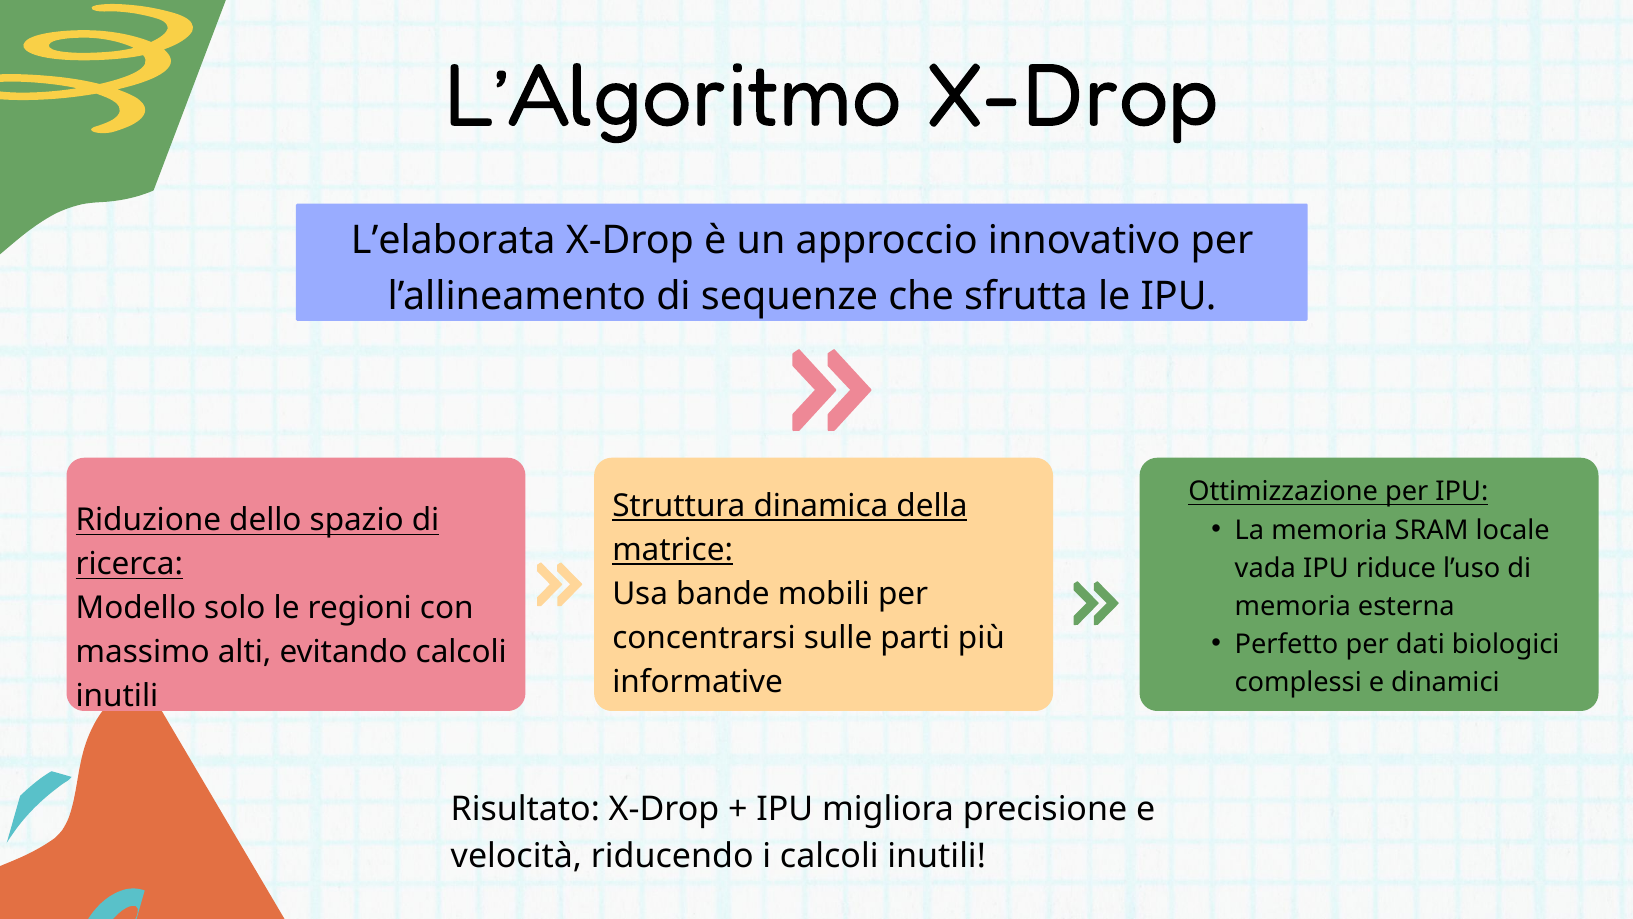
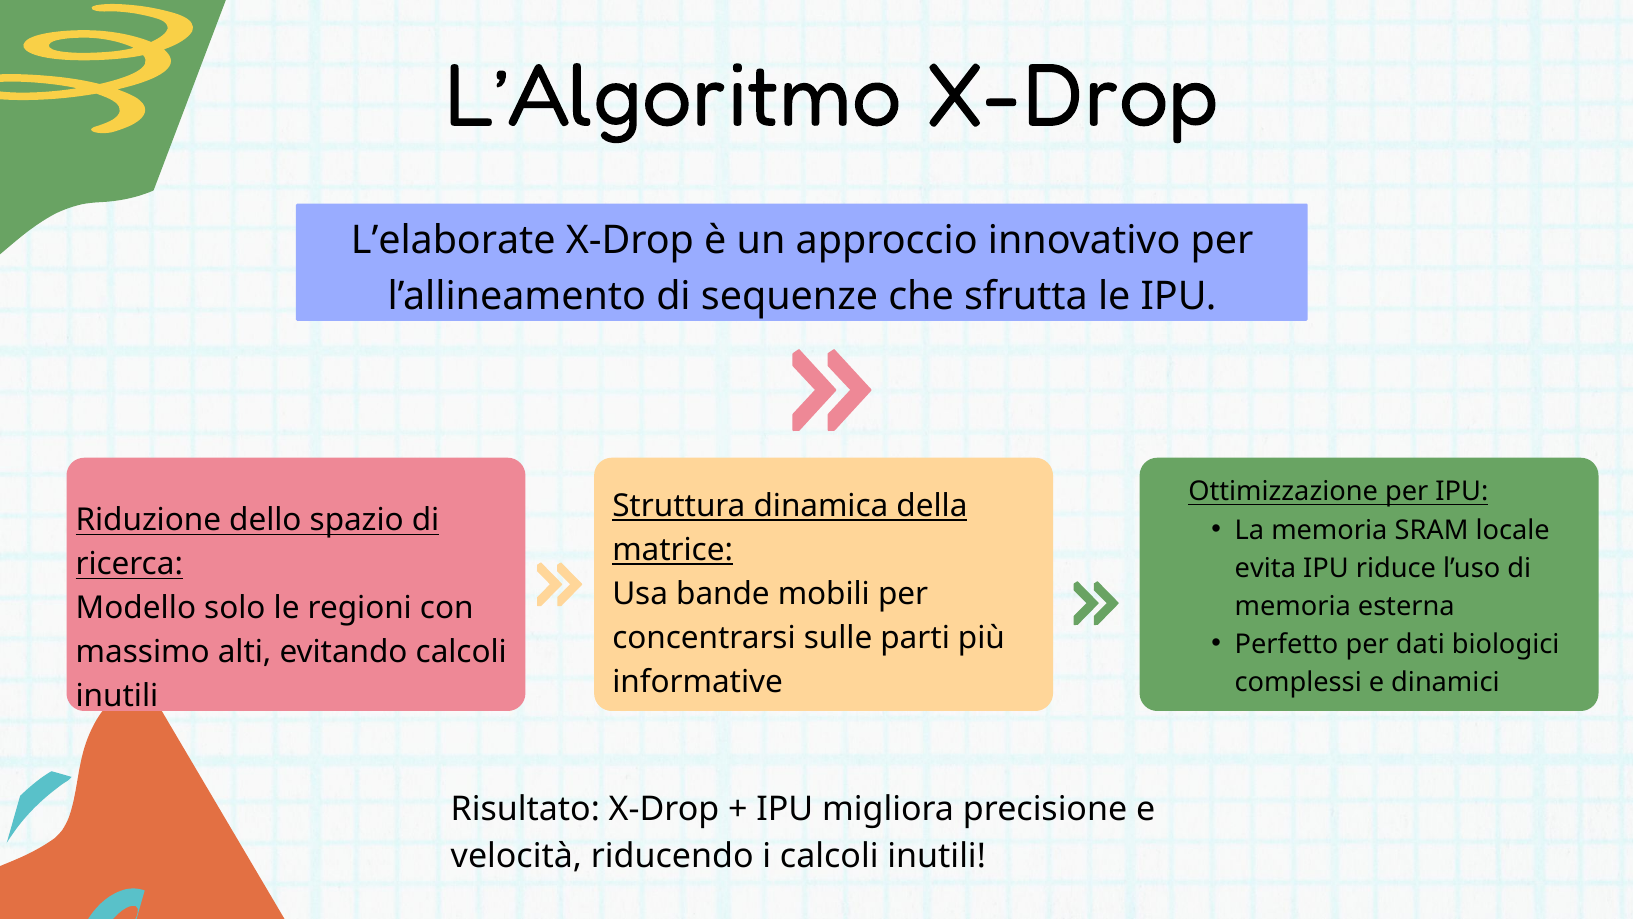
L’elaborata: L’elaborata -> L’elaborate (453, 241)
vada: vada -> evita (1265, 568)
